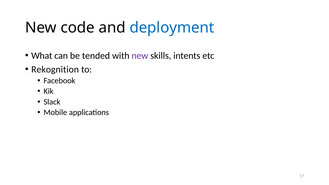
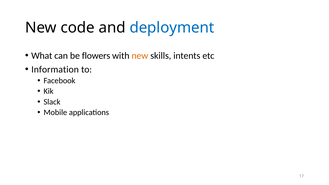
tended: tended -> flowers (96, 56)
new colour: purple -> orange (140, 56)
Rekognition: Rekognition -> Information (55, 69)
